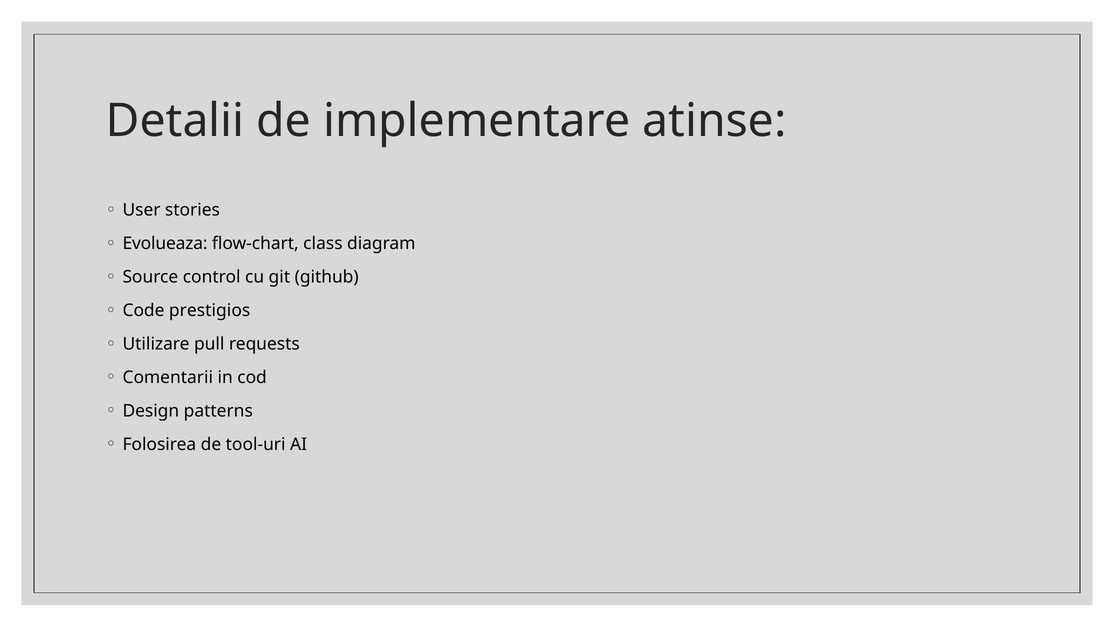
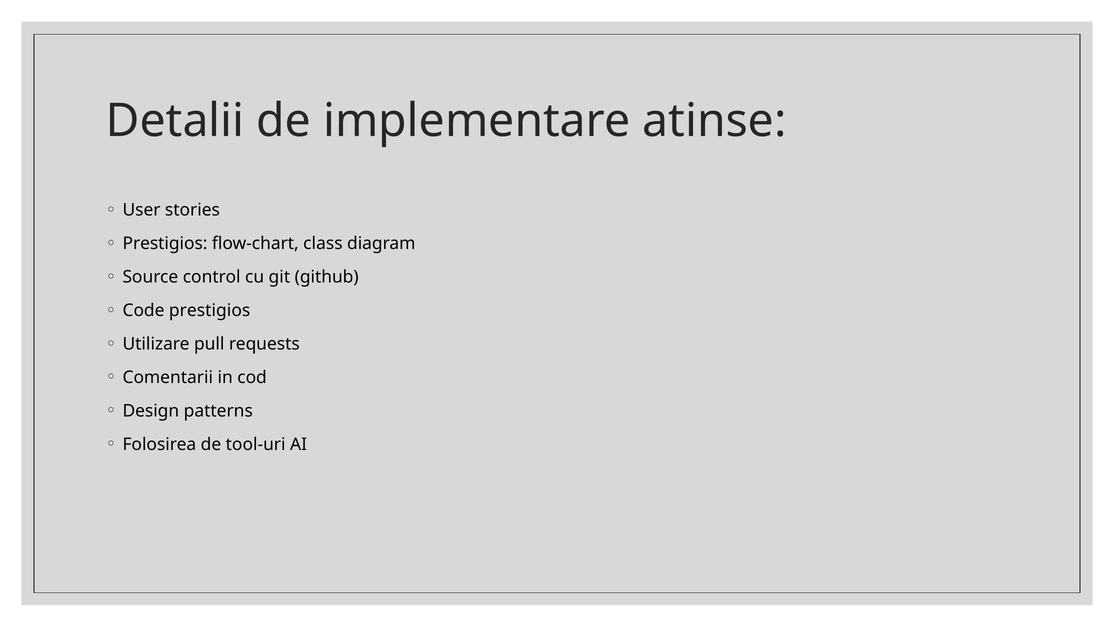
Evolueaza: Evolueaza -> Prestigios (165, 243)
